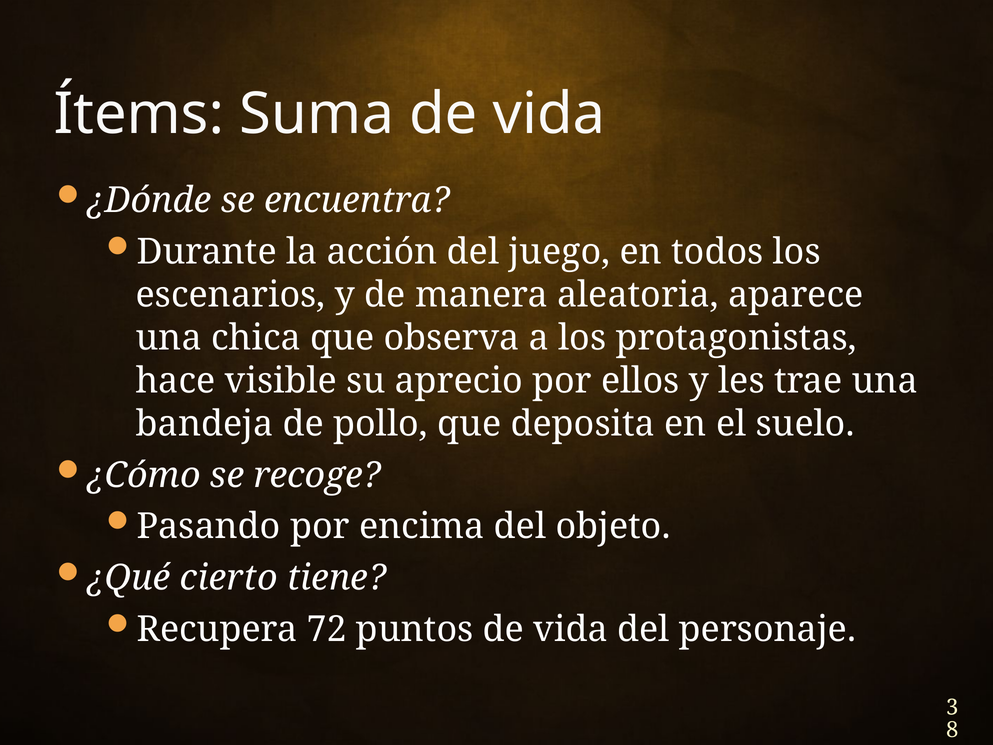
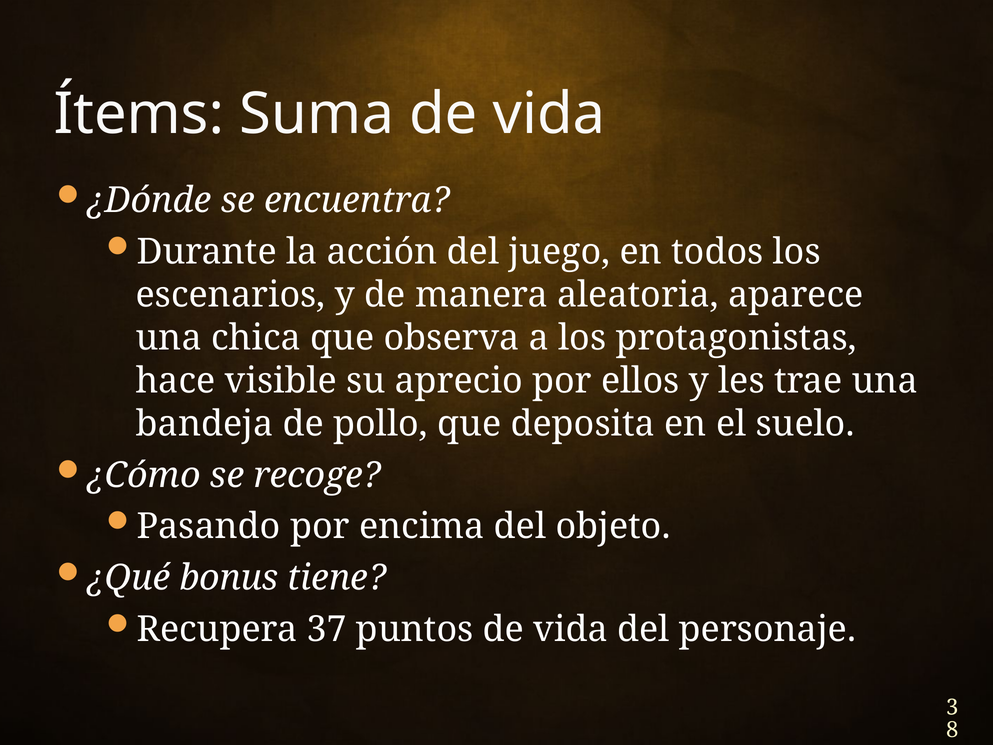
cierto: cierto -> bonus (229, 578)
72: 72 -> 37 (327, 629)
